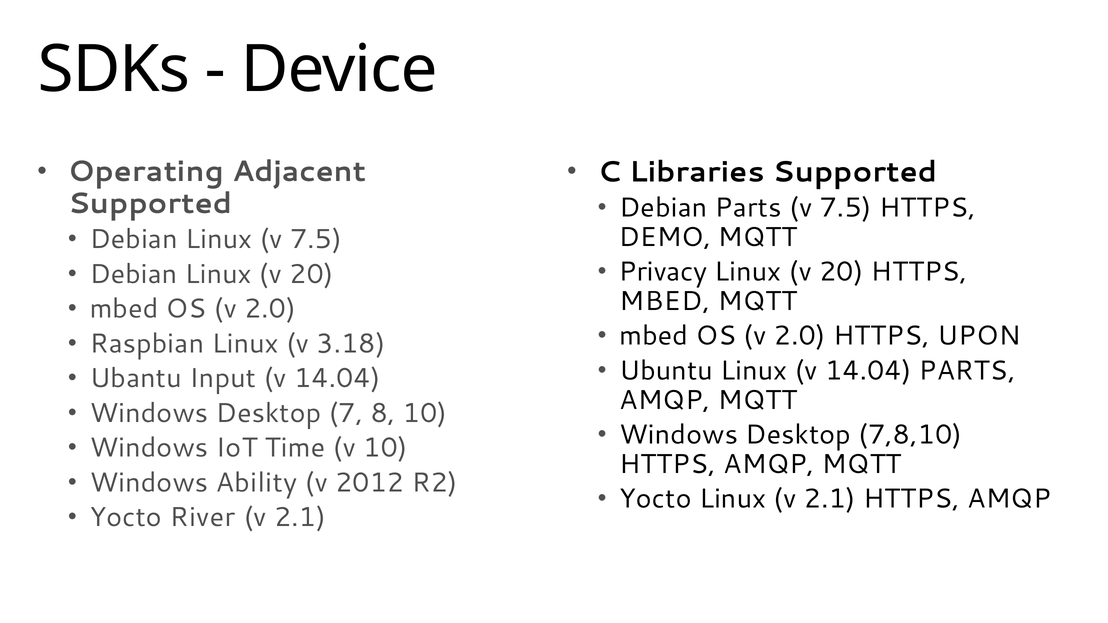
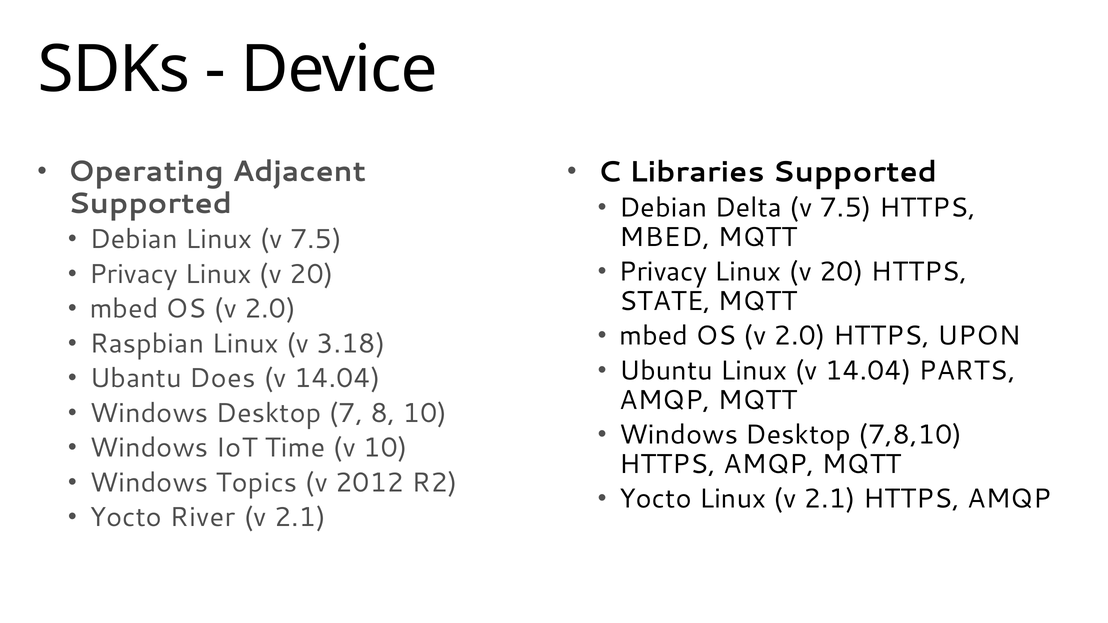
Debian Parts: Parts -> Delta (748, 208)
DEMO: DEMO -> MBED (665, 237)
Debian: Debian -> Privacy (134, 274)
MBED: MBED -> STATE (665, 301)
Input: Input -> Does (223, 379)
Ability: Ability -> Topics (257, 483)
